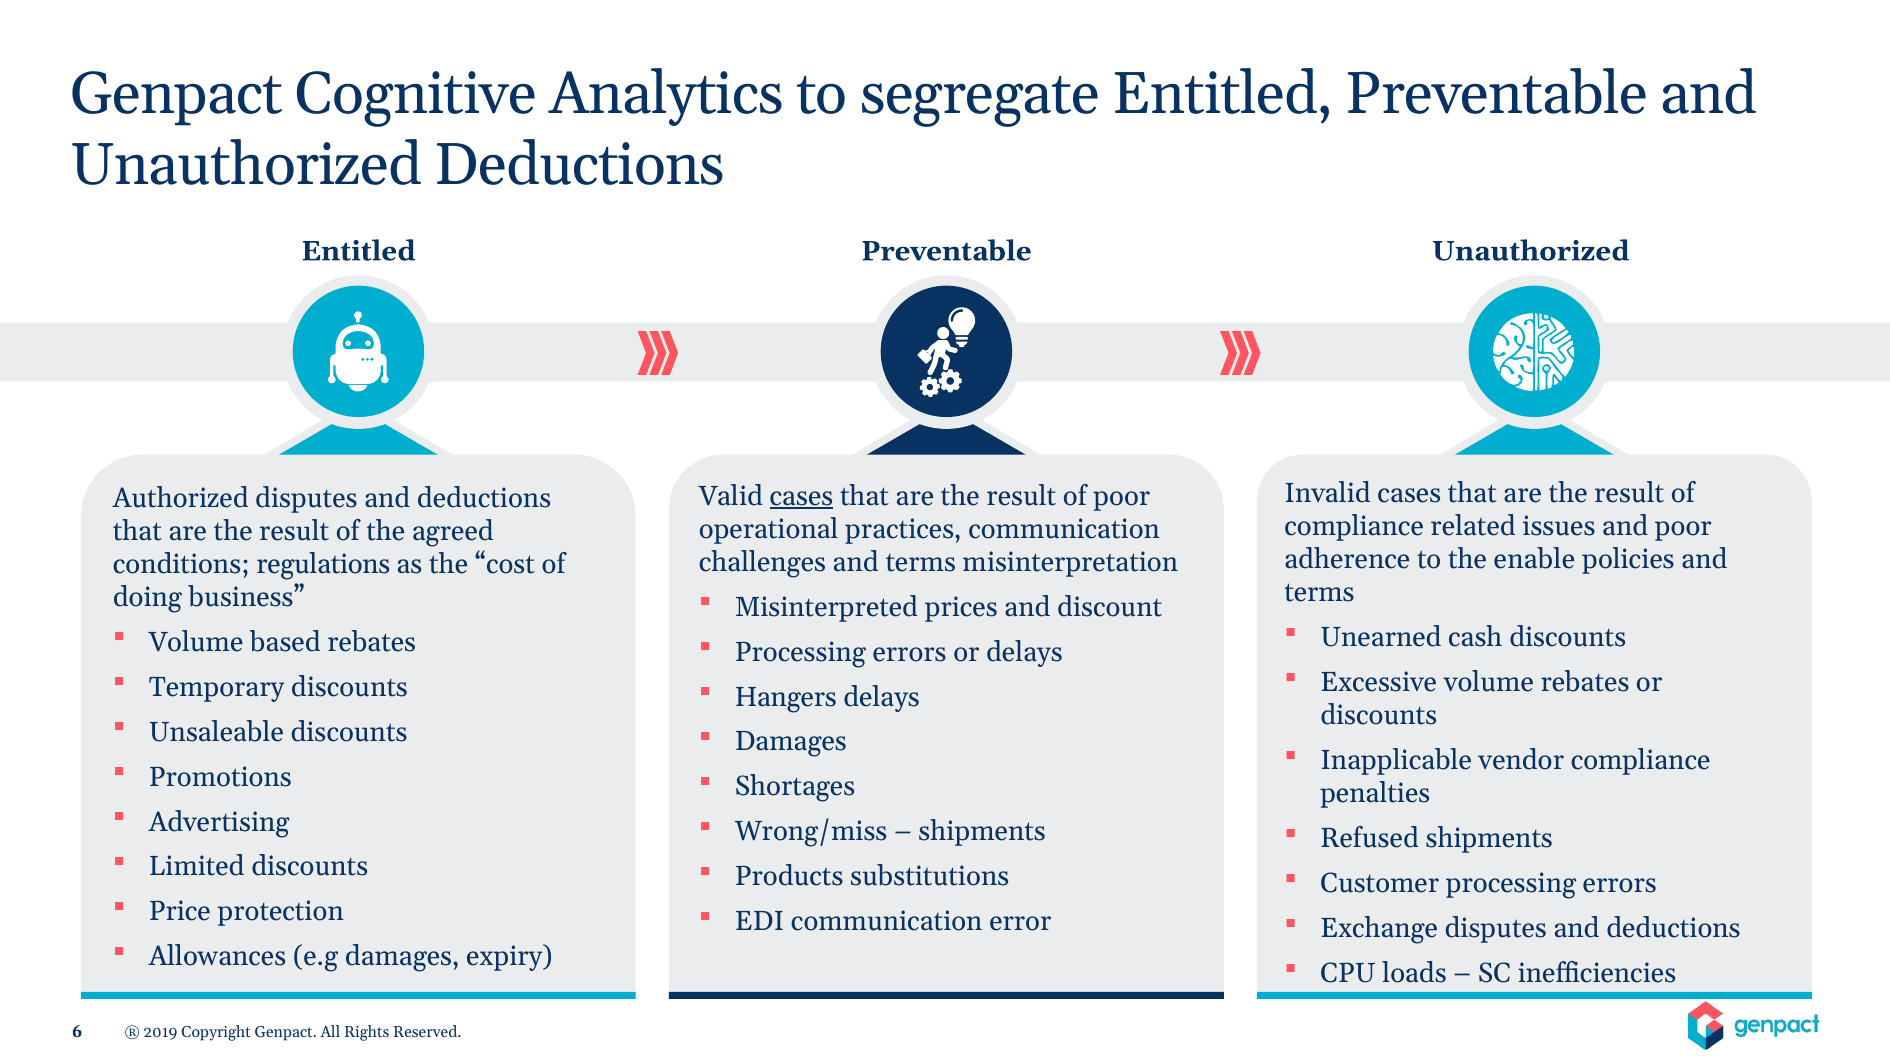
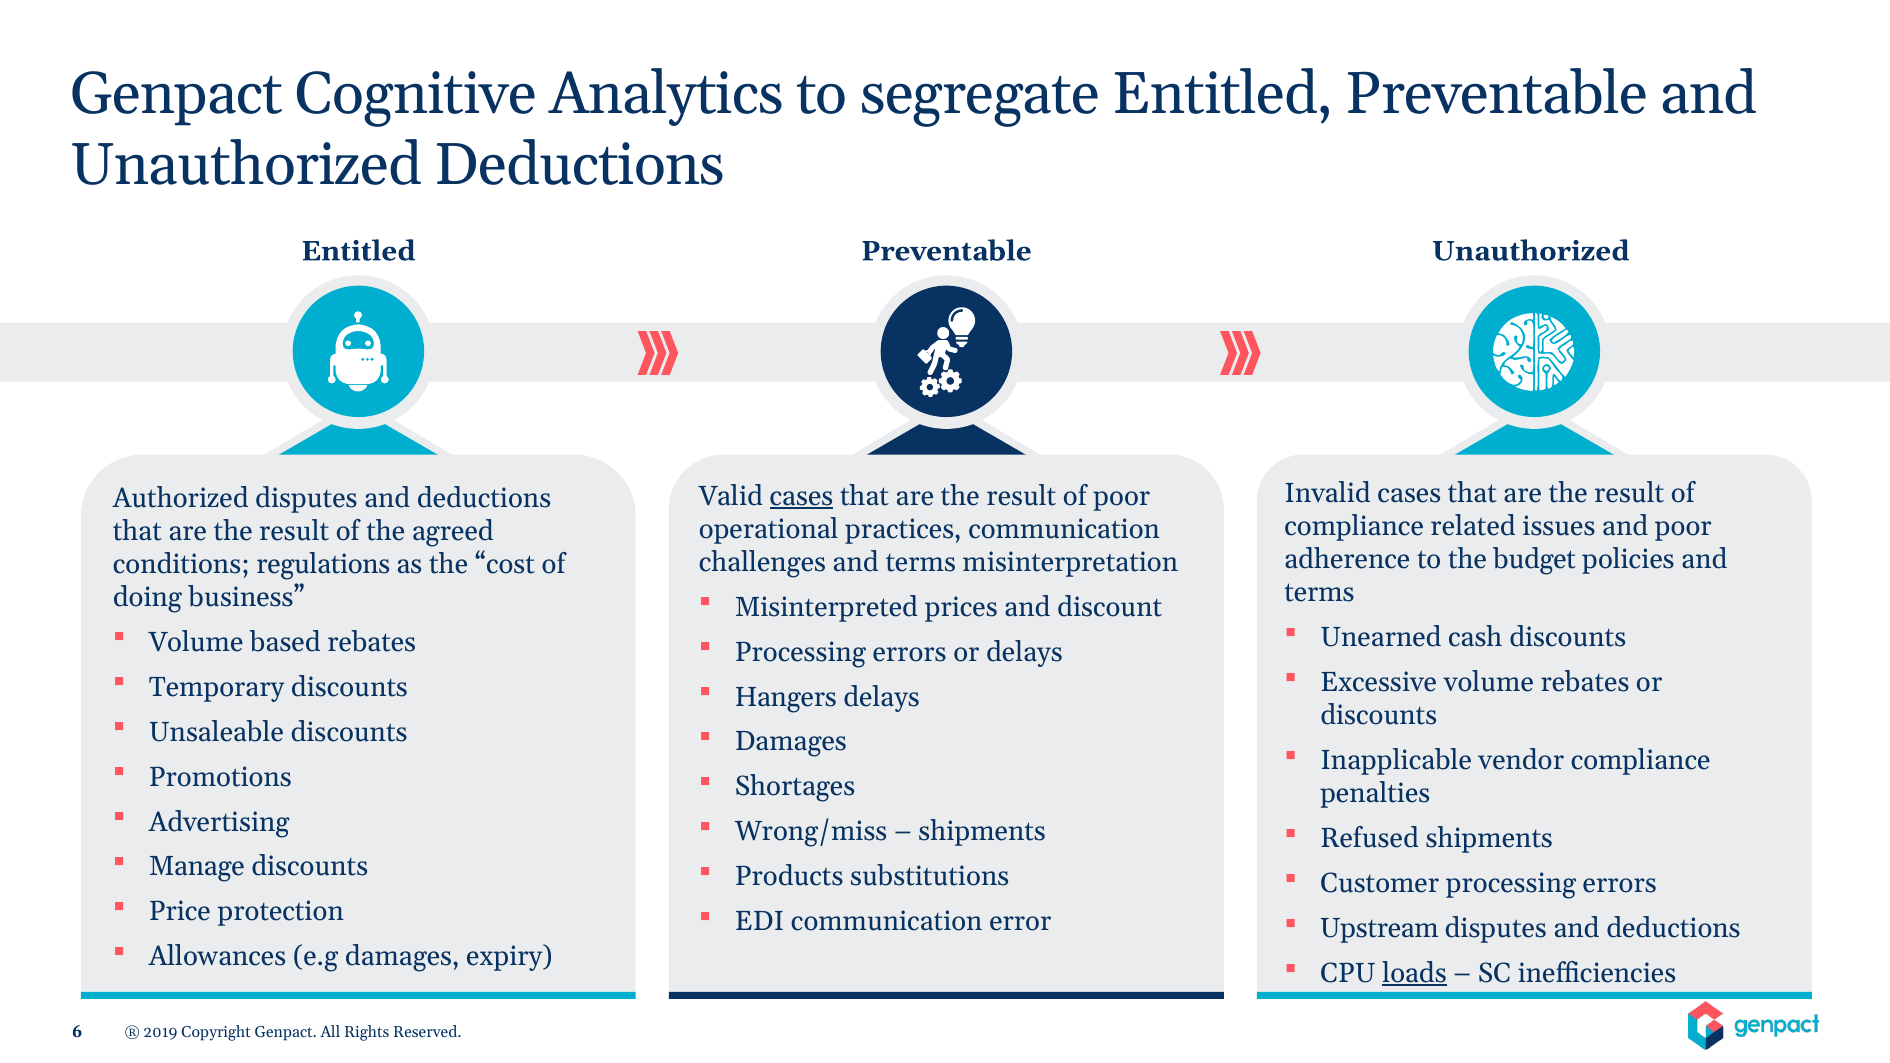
enable: enable -> budget (1535, 560)
Limited: Limited -> Manage (197, 867)
Exchange: Exchange -> Upstream (1379, 929)
loads underline: none -> present (1415, 974)
